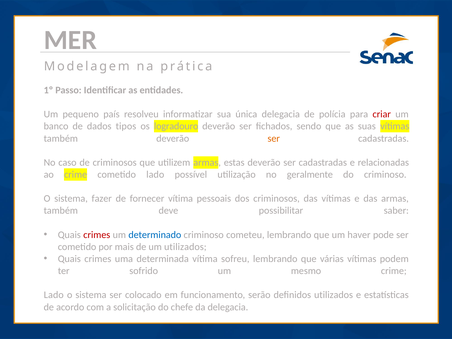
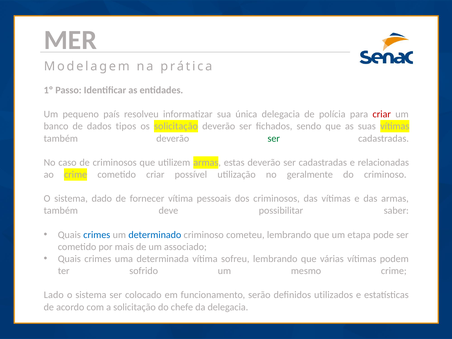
os logradouro: logradouro -> solicitação (176, 126)
ser colour: orange -> green (274, 138)
cometido lado: lado -> criar (155, 175)
fazer: fazer -> dado (102, 199)
crimes colour: red -> blue (97, 235)
haver: haver -> etapa (359, 235)
um utilizados: utilizados -> associado (185, 247)
